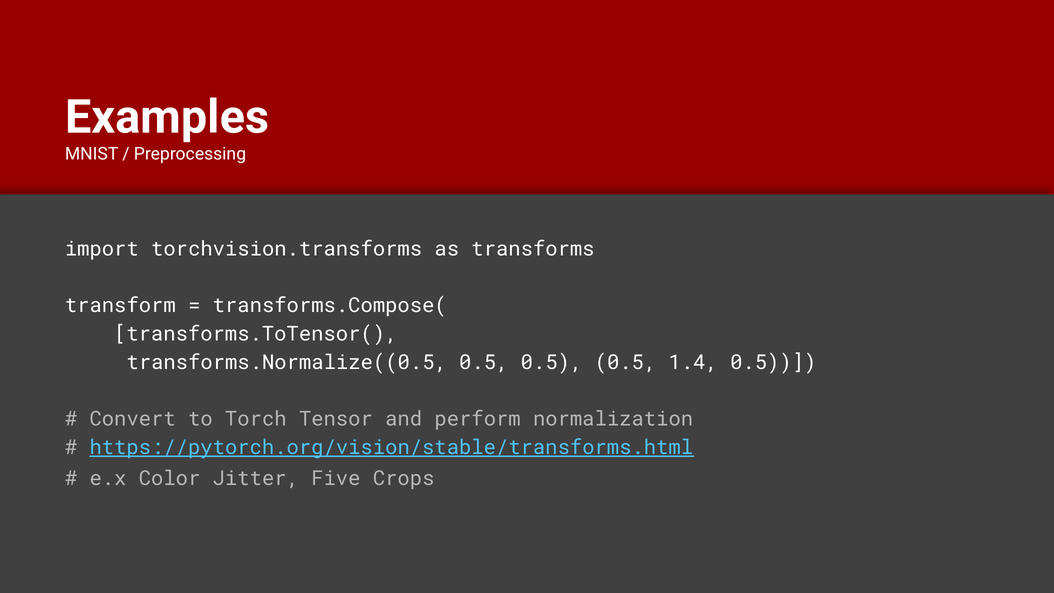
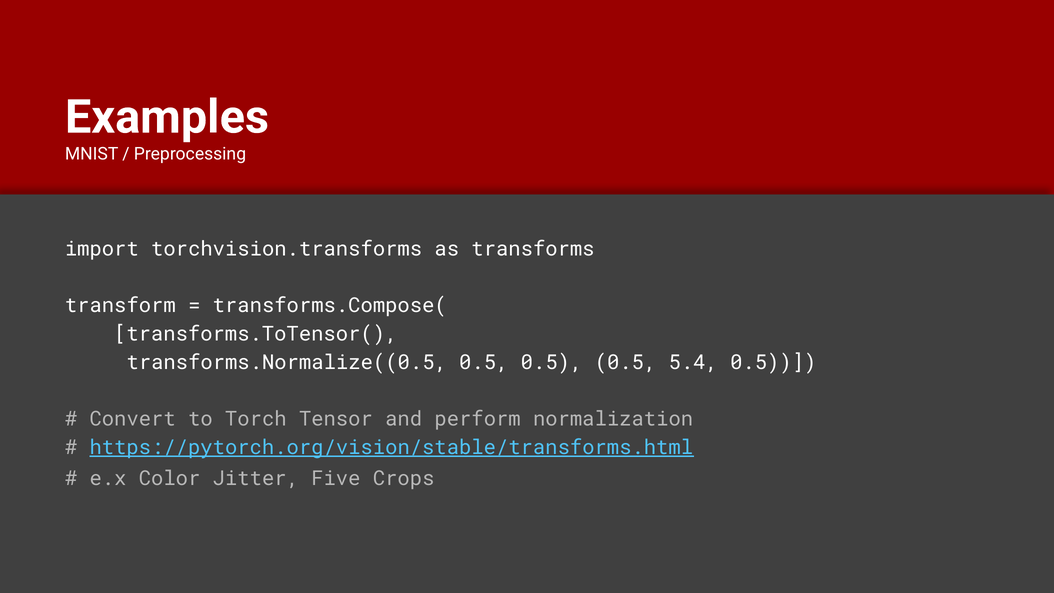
1.4: 1.4 -> 5.4 (693, 362)
